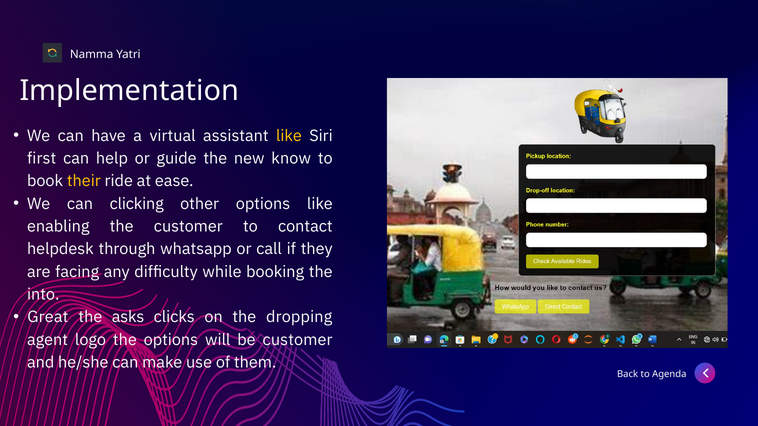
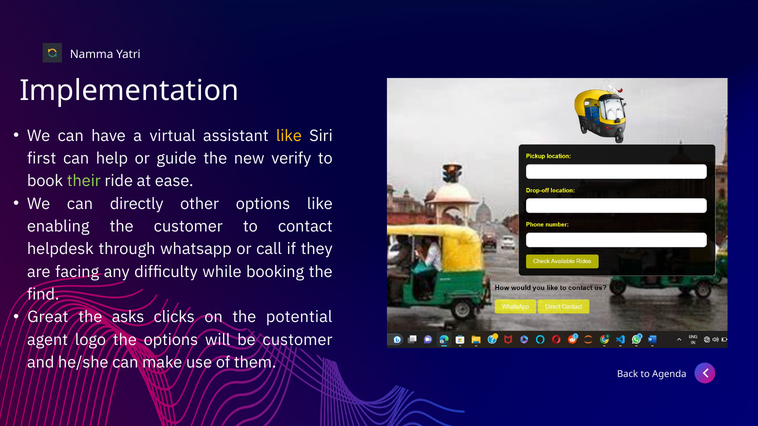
know: know -> verify (291, 159)
their colour: yellow -> light green (84, 181)
clicking: clicking -> directly (137, 204)
into: into -> find (43, 295)
dropping: dropping -> potential (299, 317)
